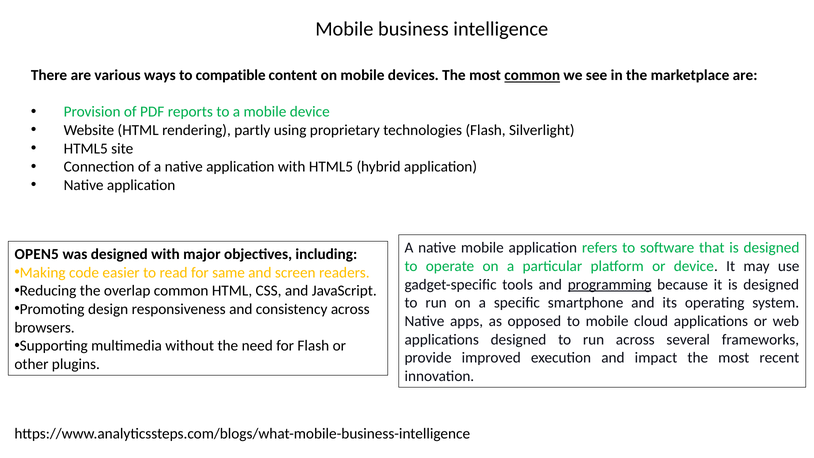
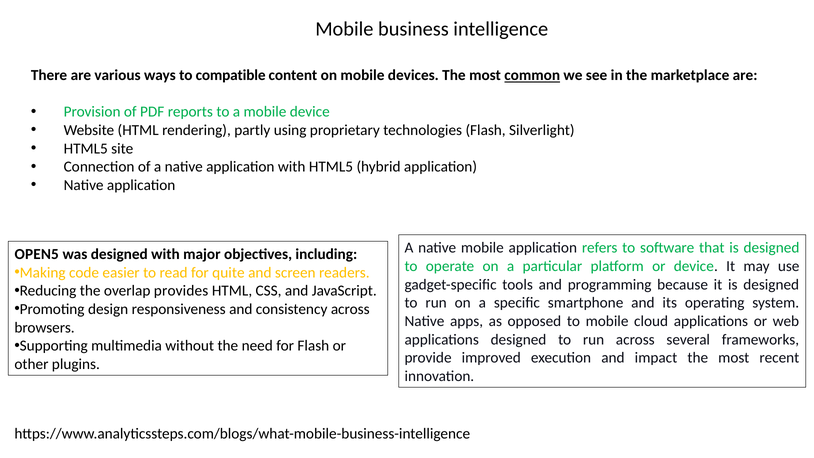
same: same -> quite (228, 273)
programming underline: present -> none (610, 284)
overlap common: common -> provides (181, 291)
